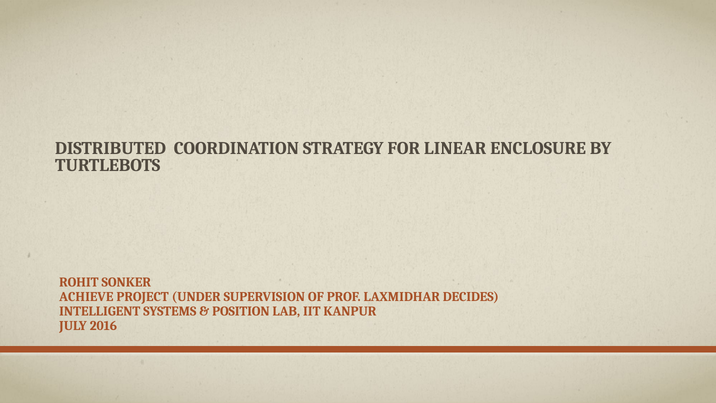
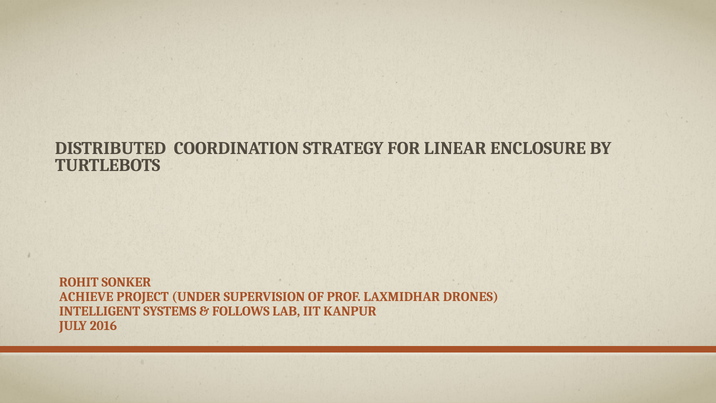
DECIDES: DECIDES -> DRONES (471, 297)
POSITION: POSITION -> FOLLOWS (241, 311)
